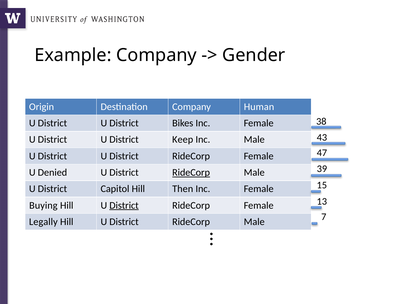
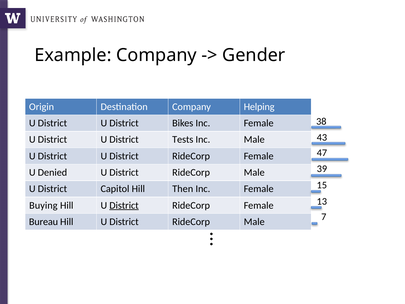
Human: Human -> Helping (259, 107)
Keep: Keep -> Tests (183, 140)
RideCorp underline: present -> none (191, 172)
Legally: Legally -> Bureau (43, 222)
